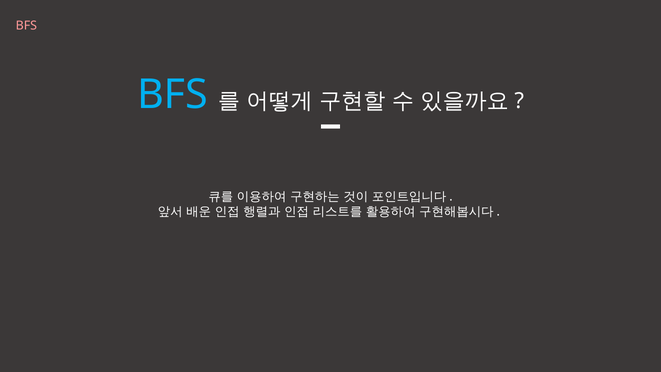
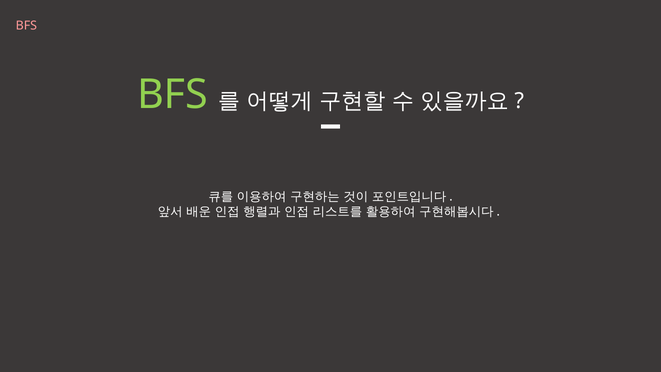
BFS colour: light blue -> light green (173, 94)
